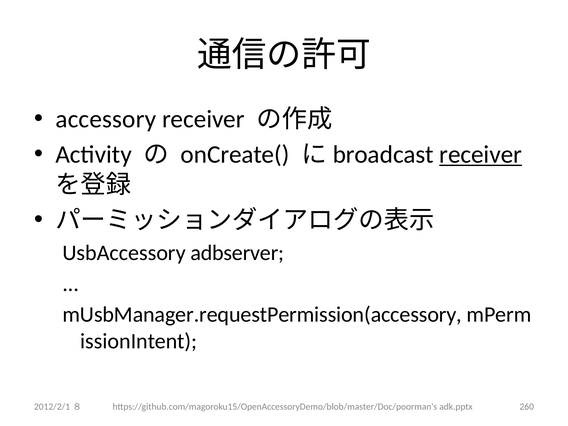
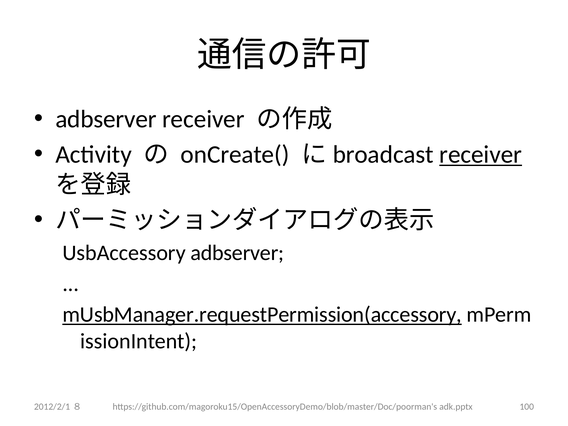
accessory: accessory -> adbserver (106, 119)
mUsbManager.requestPermission(accessory underline: none -> present (262, 315)
260: 260 -> 100 (527, 407)
